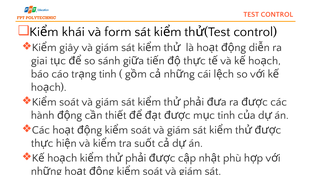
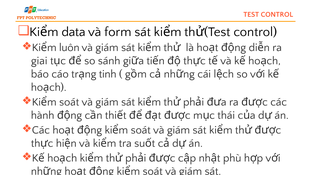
khái: khái -> data (74, 32)
giây: giây -> luôn (69, 48)
tinh: tinh -> thái (226, 115)
